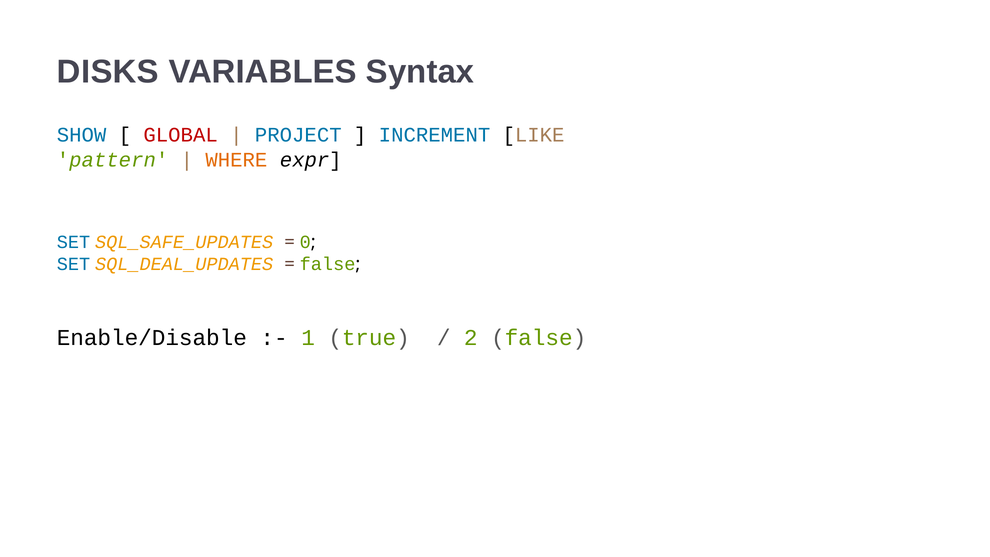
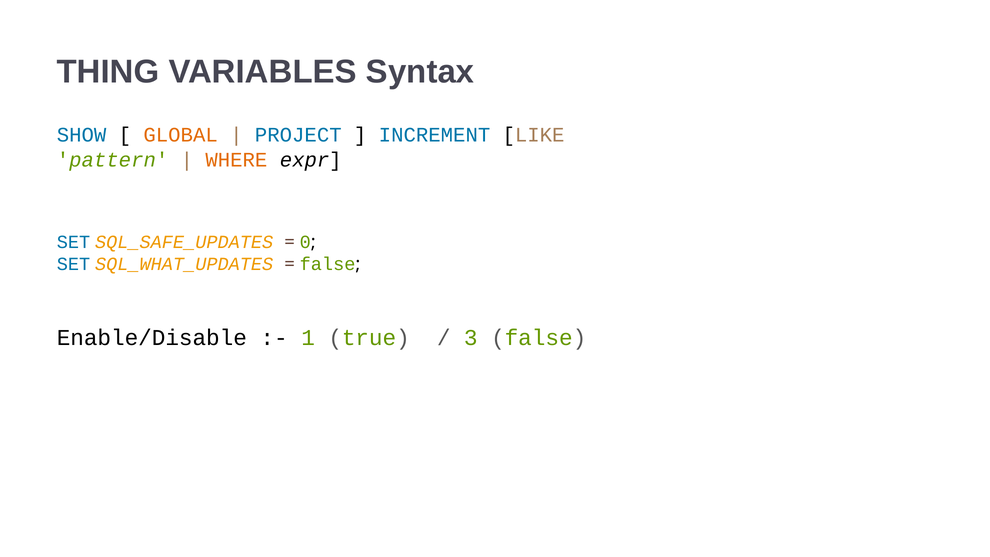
DISKS: DISKS -> THING (108, 72)
GLOBAL colour: red -> orange (181, 135)
SQL_DEAL_UPDATES: SQL_DEAL_UPDATES -> SQL_WHAT_UPDATES (184, 264)
2: 2 -> 3 (471, 338)
